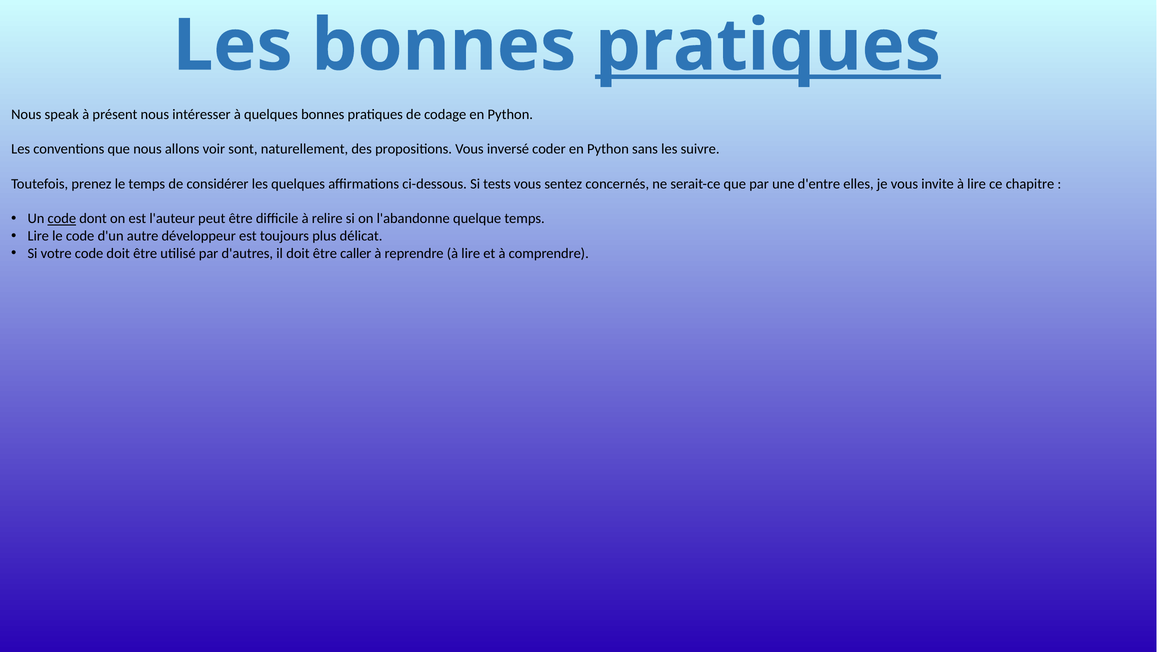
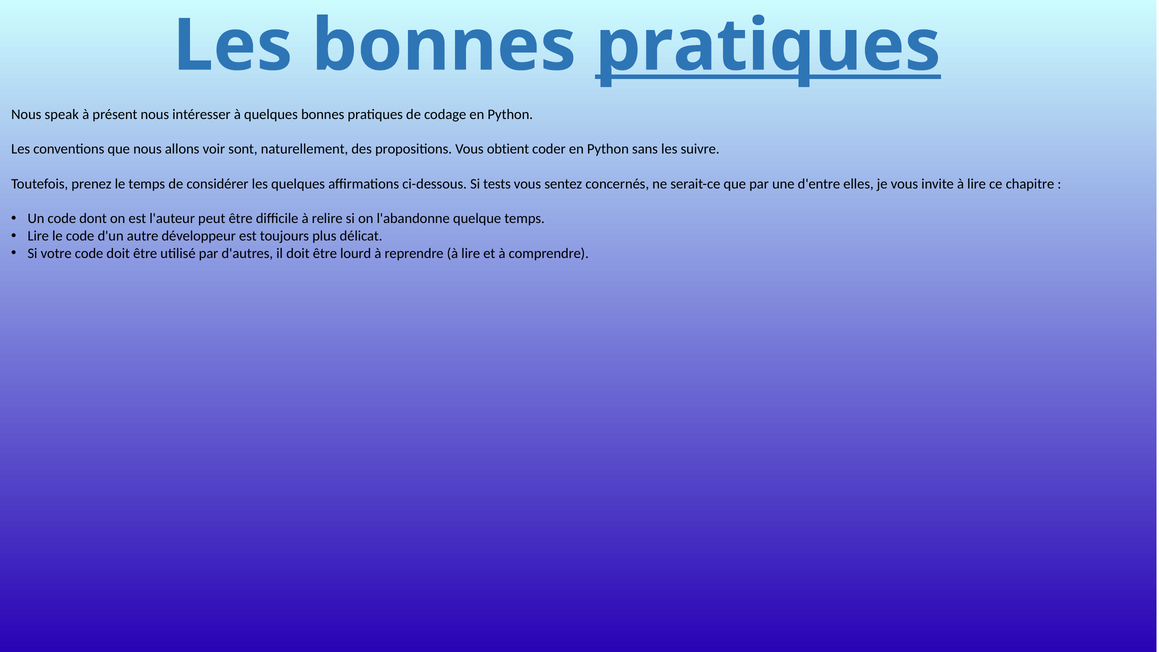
inversé: inversé -> obtient (508, 149)
code underline: present -> none (62, 219)
caller: caller -> lourd (356, 253)
